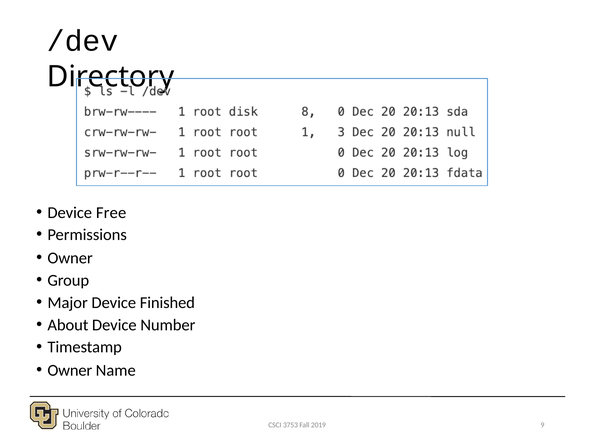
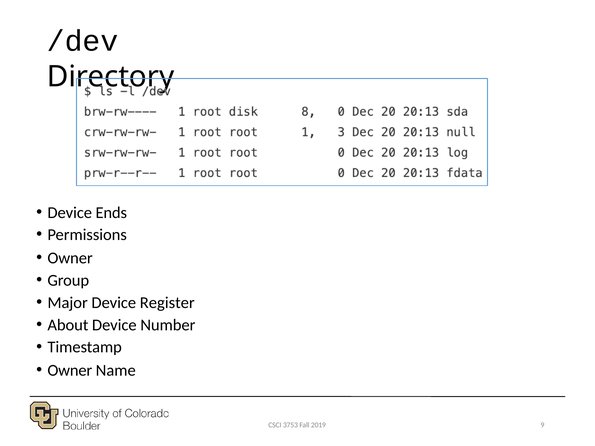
Free: Free -> Ends (111, 213)
Finished: Finished -> Register (167, 303)
